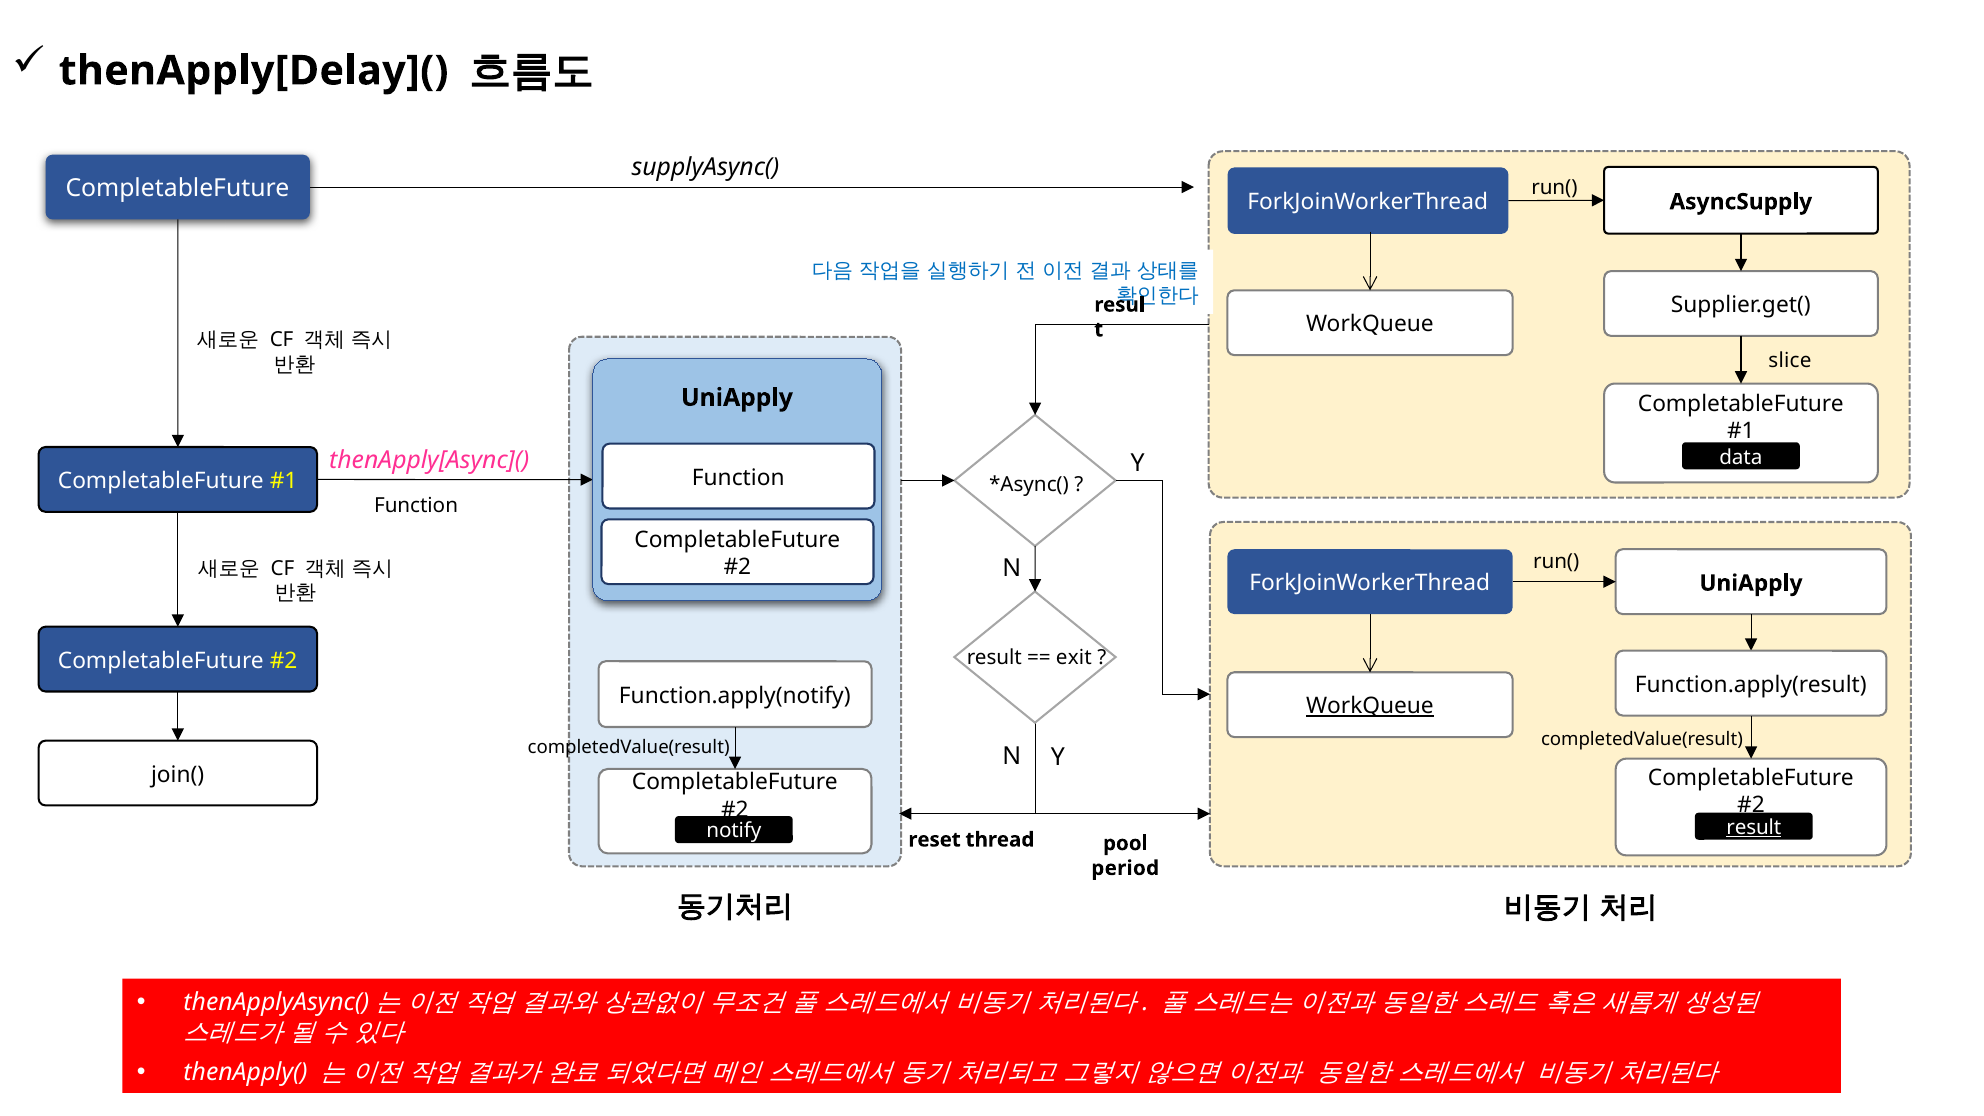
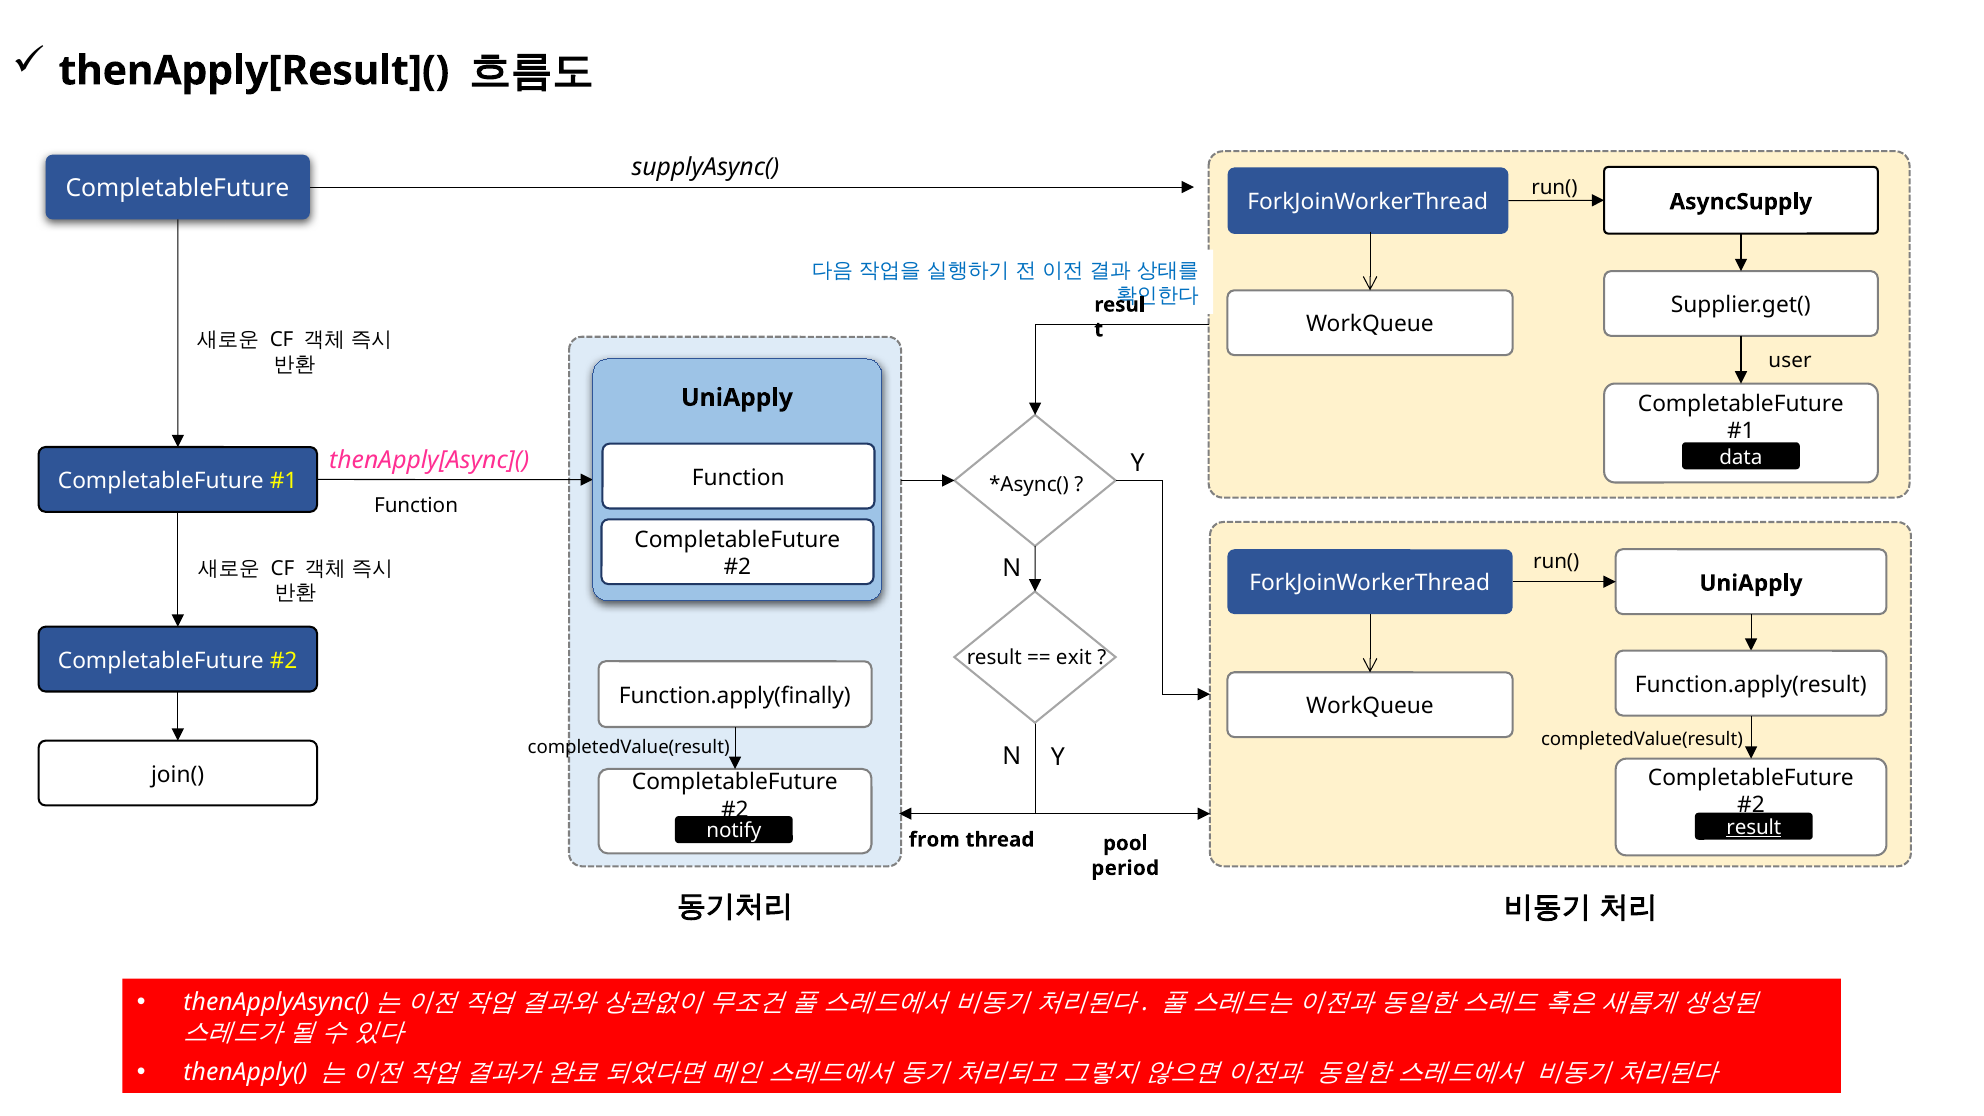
thenApply[Delay](: thenApply[Delay]( -> thenApply[Result]( (254, 71)
slice: slice -> user (1790, 360)
Function.apply(notify: Function.apply(notify -> Function.apply(finally (735, 696)
WorkQueue underline: present -> none (1370, 706)
reset: reset -> from (934, 840)
